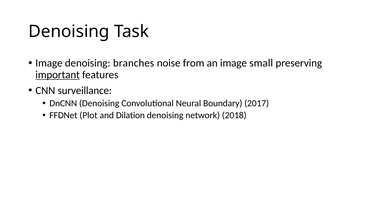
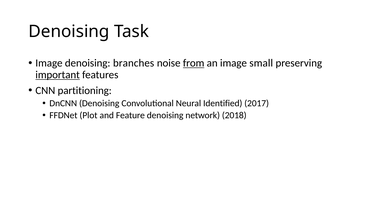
from underline: none -> present (194, 63)
surveillance: surveillance -> partitioning (85, 90)
Boundary: Boundary -> Identified (223, 103)
Dilation: Dilation -> Feature (130, 115)
